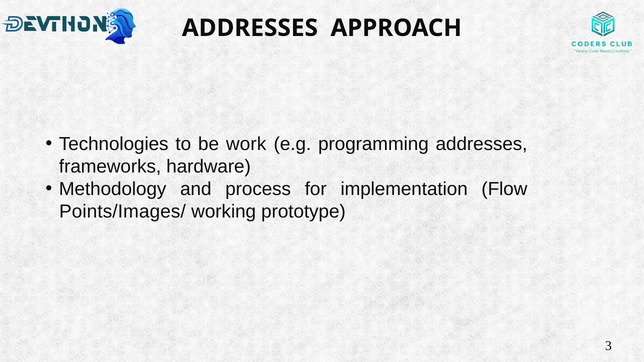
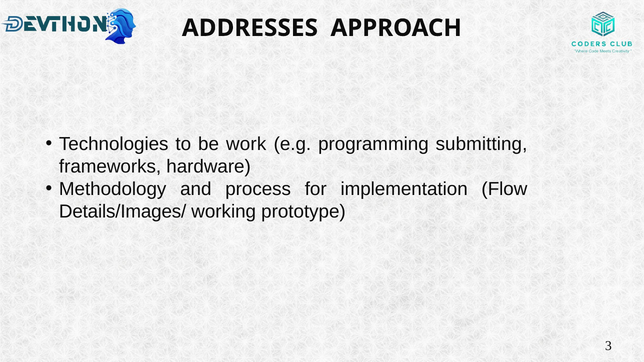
programming addresses: addresses -> submitting (481, 144)
Points/Images/: Points/Images/ -> Details/Images/ (123, 212)
